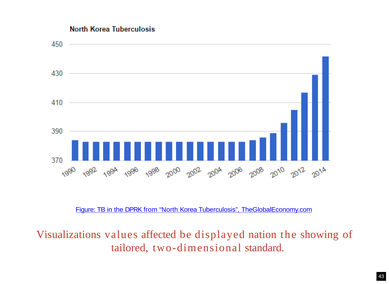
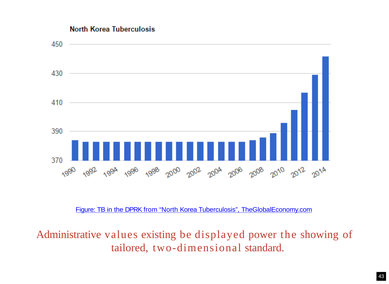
Visualizations: Visualizations -> Administrative (69, 234)
affected: affected -> existing (159, 234)
nation: nation -> power (262, 234)
